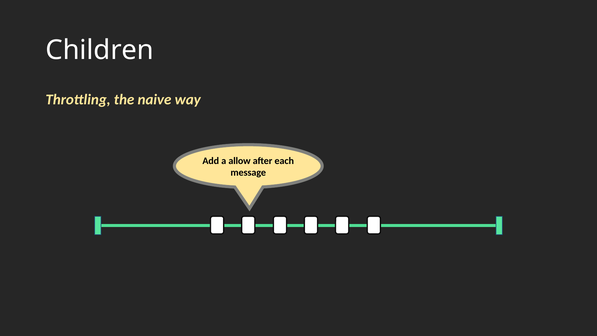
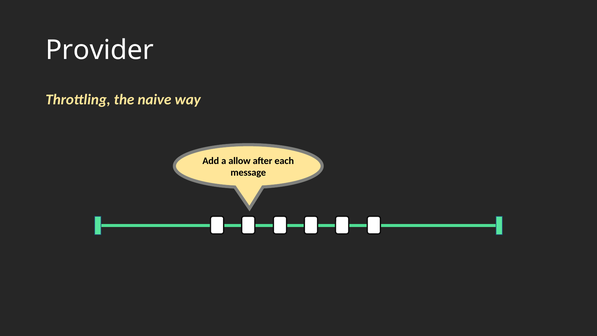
Children: Children -> Provider (100, 50)
